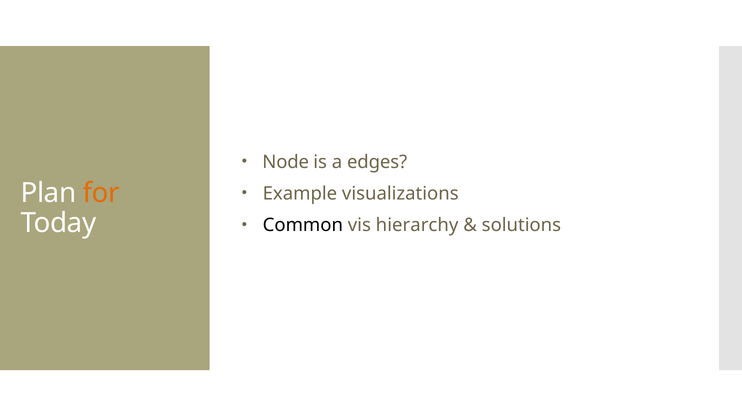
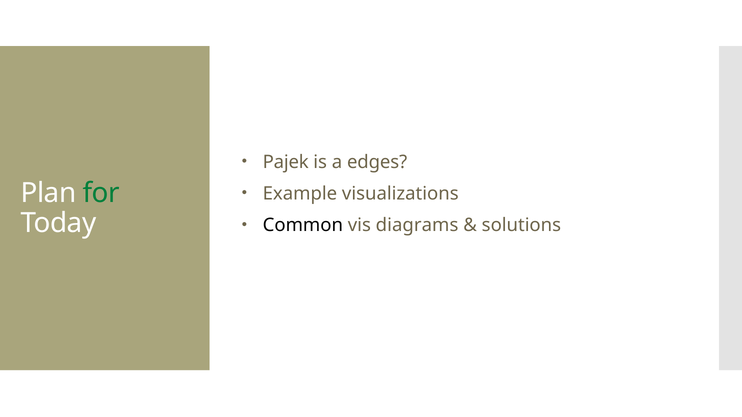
Node: Node -> Pajek (286, 162)
for colour: orange -> green (101, 193)
hierarchy: hierarchy -> diagrams (417, 226)
